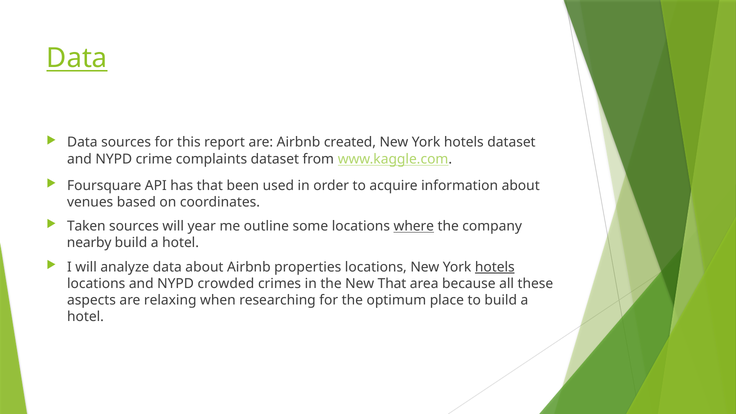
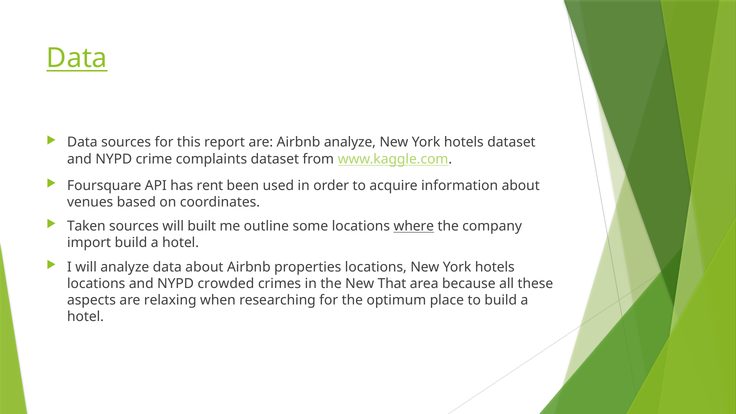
Airbnb created: created -> analyze (350, 142)
has that: that -> rent (210, 185)
year: year -> built (202, 226)
nearby: nearby -> import (89, 243)
hotels underline: present -> none (495, 267)
